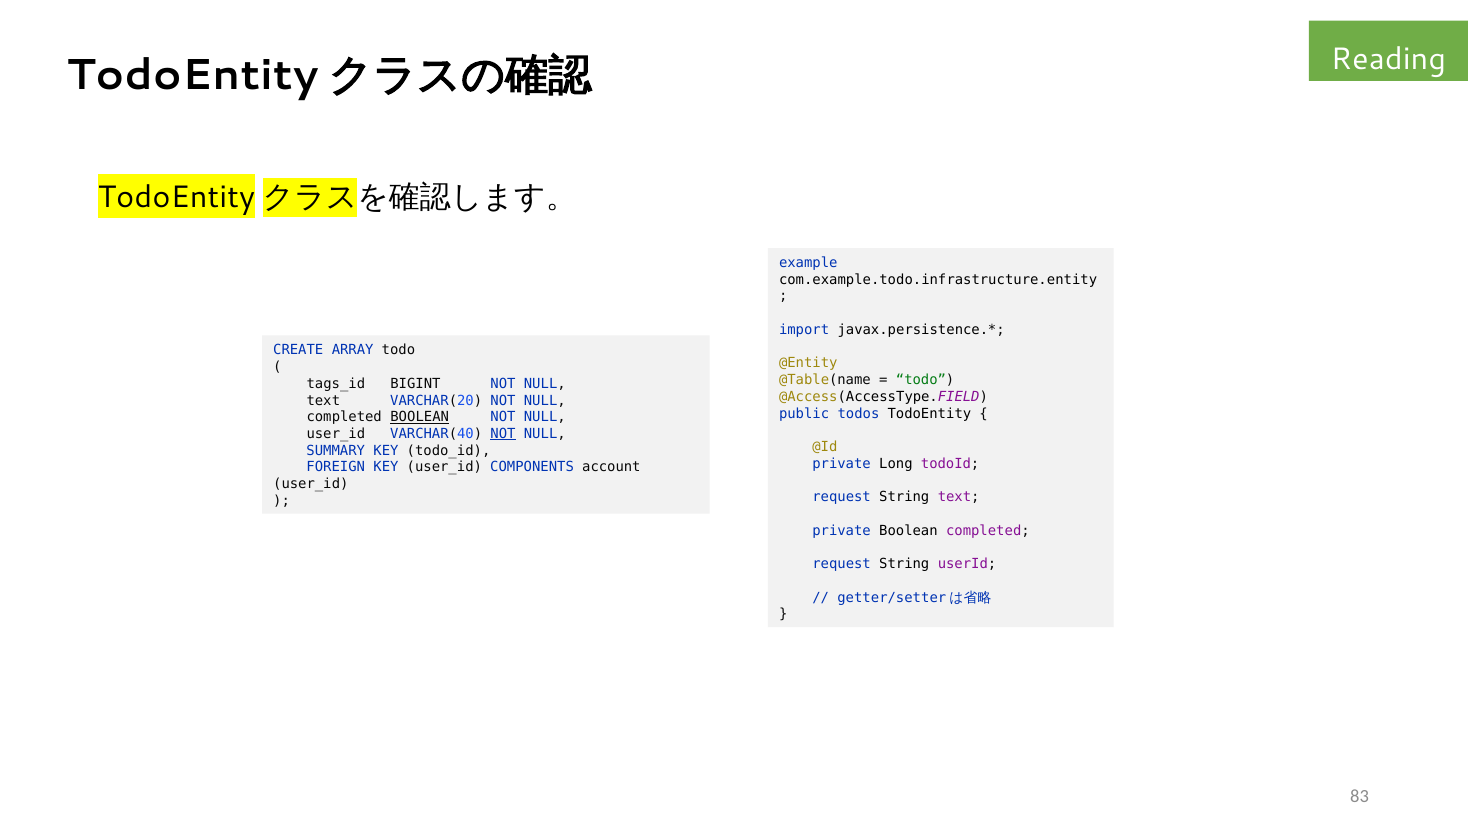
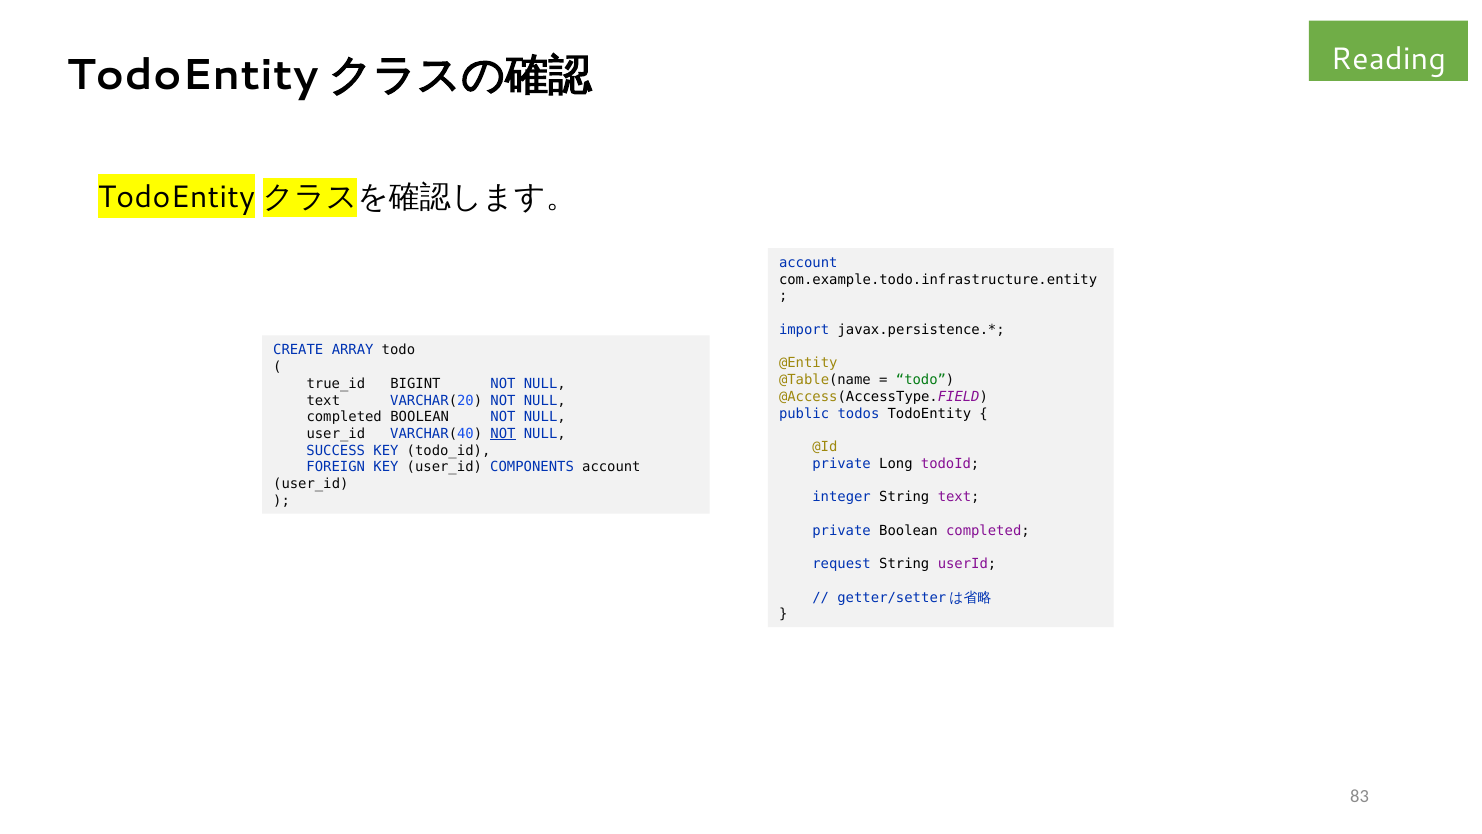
example: example -> account (808, 263)
tags_id: tags_id -> true_id (336, 384)
BOOLEAN underline: present -> none (420, 417)
SUMMARY: SUMMARY -> SUCCESS (336, 450)
request: request -> integer (842, 497)
